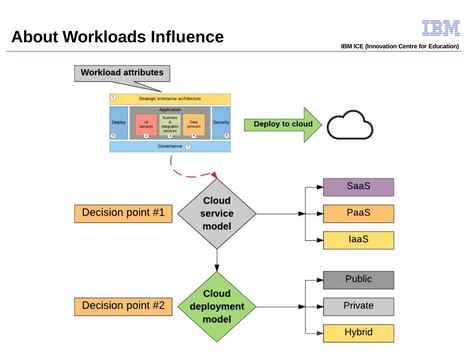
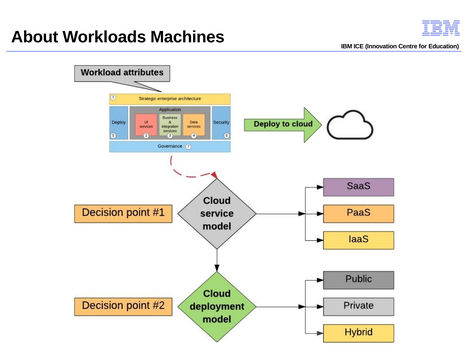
Influence: Influence -> Machines (187, 37)
